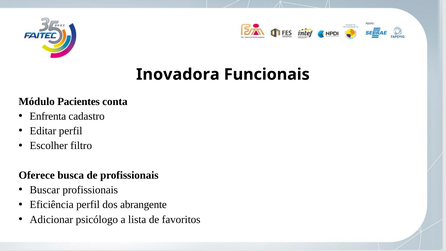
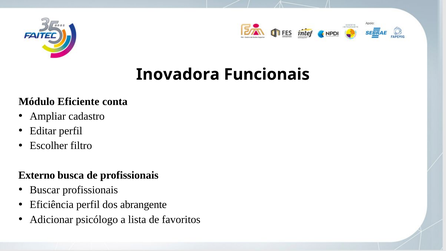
Pacientes: Pacientes -> Eficiente (78, 101)
Enfrenta: Enfrenta -> Ampliar (48, 116)
Oferece: Oferece -> Externo (37, 175)
